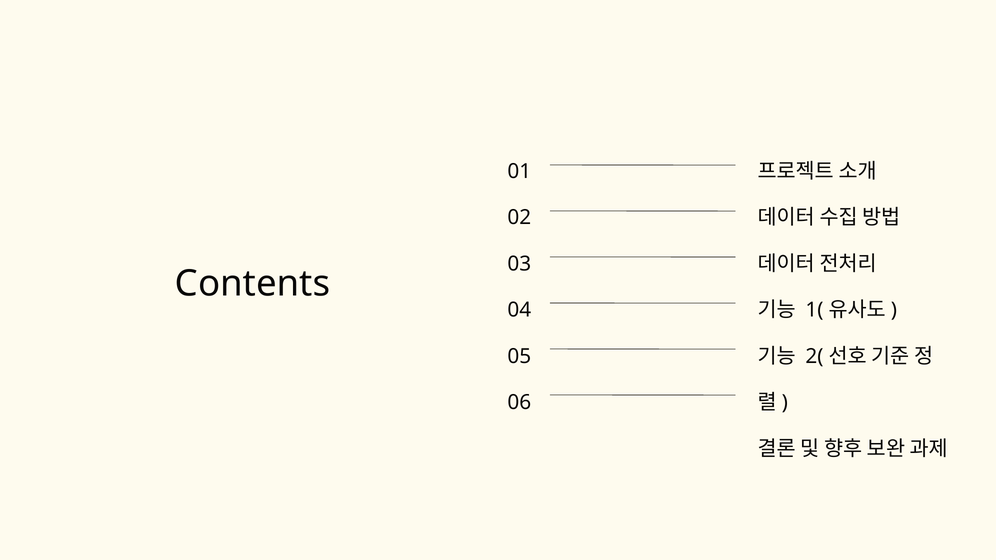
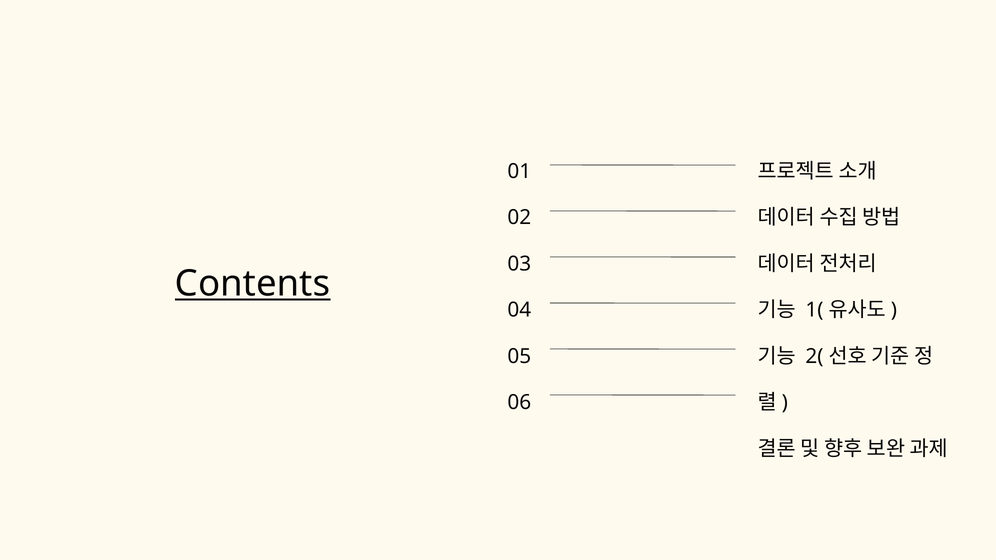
Contents underline: none -> present (253, 284)
